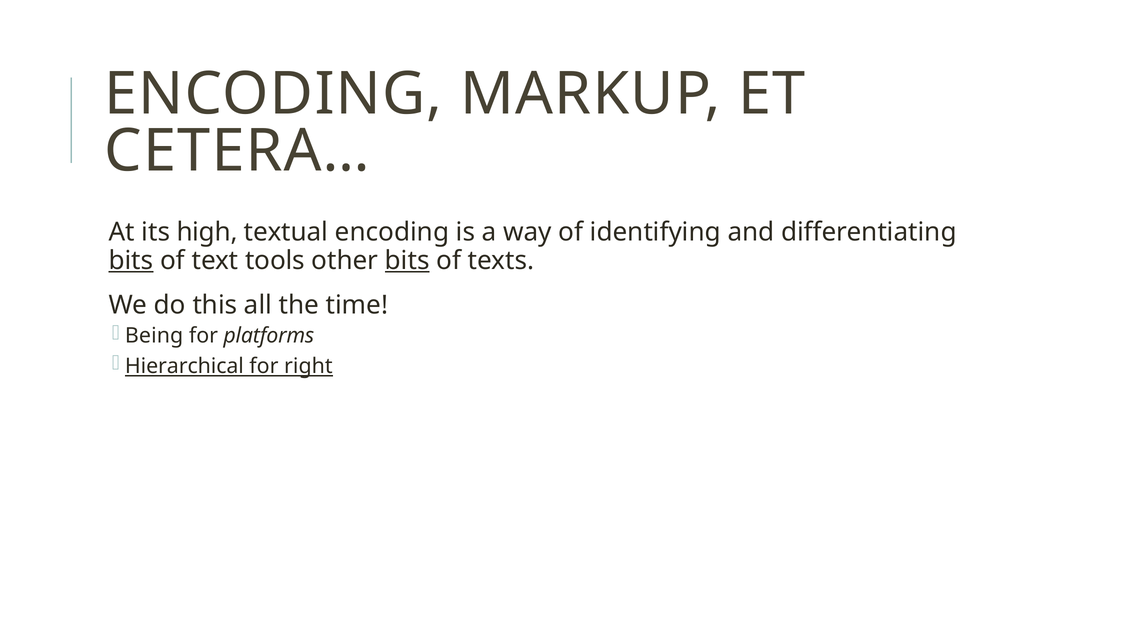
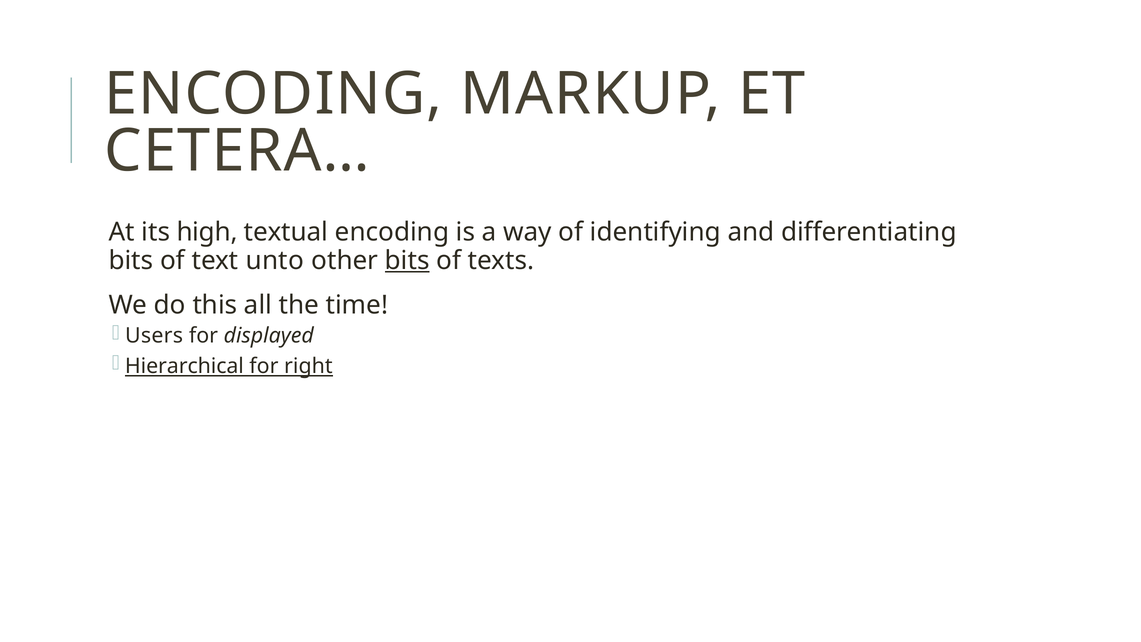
bits underline: present -> none (131, 260)
tools: tools -> unto (275, 260)
Being: Being -> Users (154, 336)
platforms: platforms -> displayed (269, 336)
